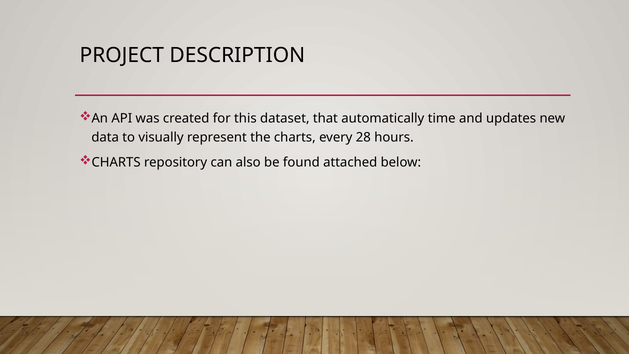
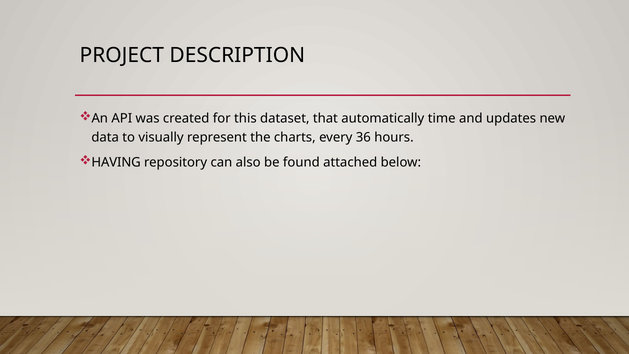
28: 28 -> 36 (363, 137)
CHARTS: CHARTS -> HAVING (116, 163)
